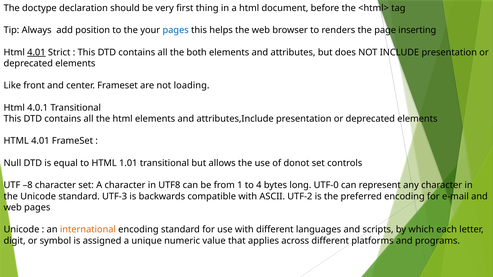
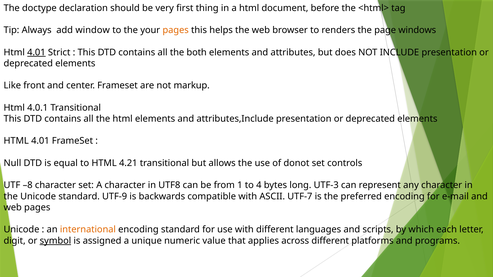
position: position -> window (93, 30)
pages colour: blue -> orange (176, 30)
inserting: inserting -> windows (417, 30)
loading: loading -> markup (192, 86)
1.01: 1.01 -> 4.21 (128, 163)
UTF-0: UTF-0 -> UTF-3 (326, 185)
UTF-3: UTF-3 -> UTF-9 (115, 197)
UTF-2: UTF-2 -> UTF-7 (300, 197)
symbol underline: none -> present (55, 241)
